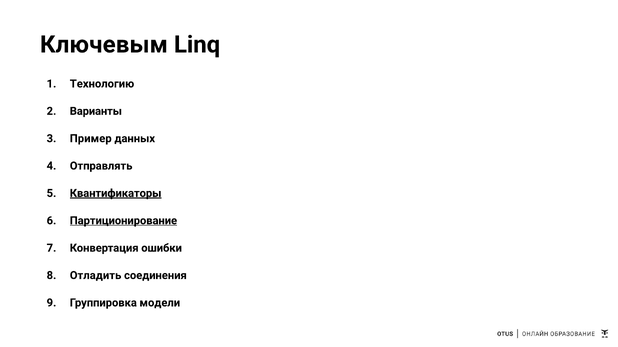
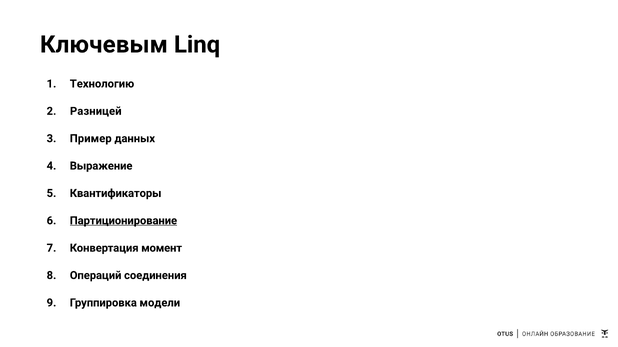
Варианты: Варианты -> Разницей (96, 111)
Отправлять: Отправлять -> Выражение (101, 166)
Квантификаторы underline: present -> none (116, 194)
ошибки: ошибки -> момент (162, 248)
Отладить: Отладить -> Операций (96, 276)
